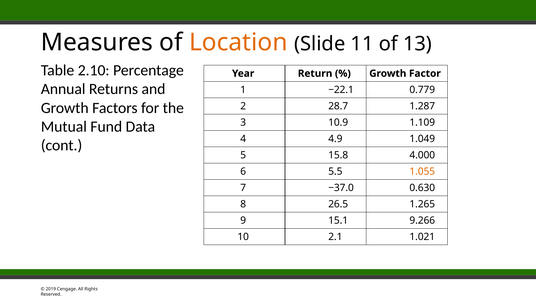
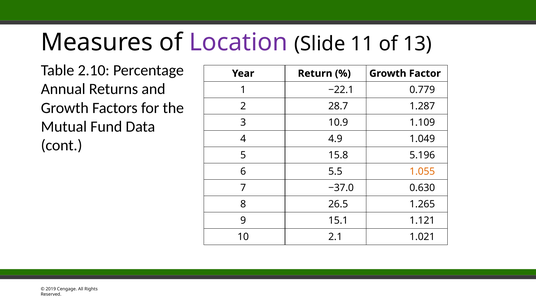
Location colour: orange -> purple (238, 42)
4.000: 4.000 -> 5.196 (422, 155)
9.266: 9.266 -> 1.121 (422, 220)
